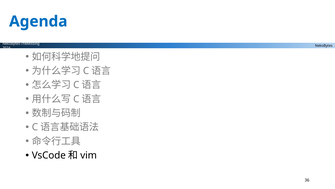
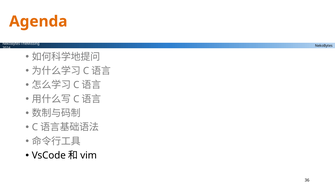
Agenda colour: blue -> orange (38, 21)
